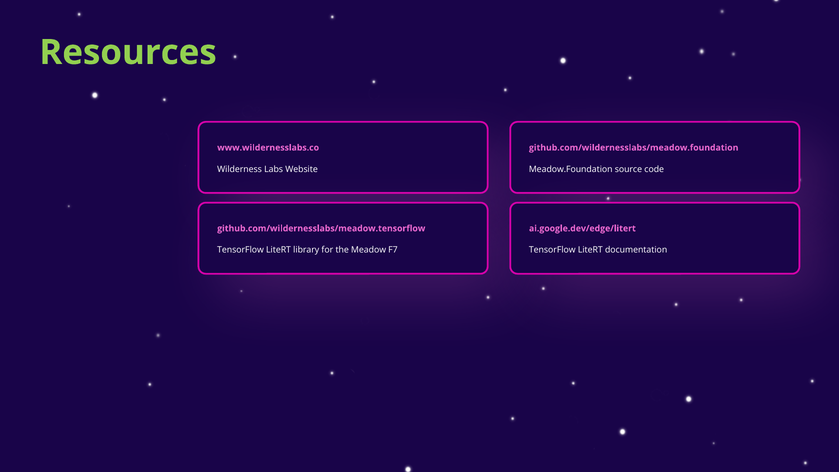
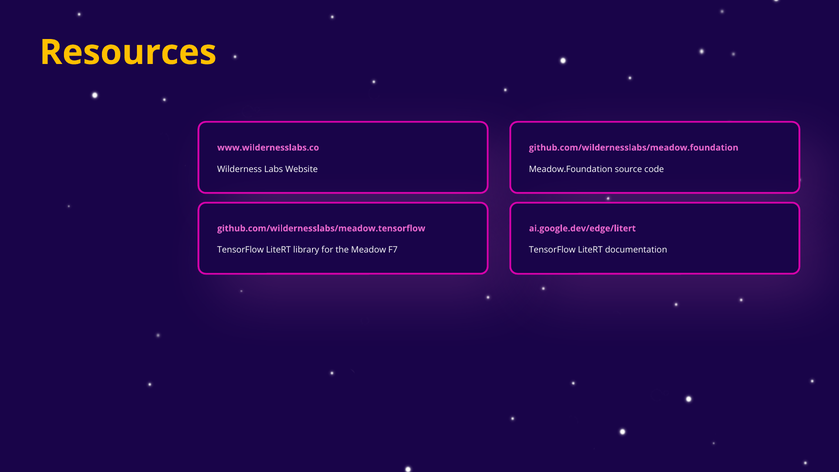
Resources colour: light green -> yellow (128, 52)
